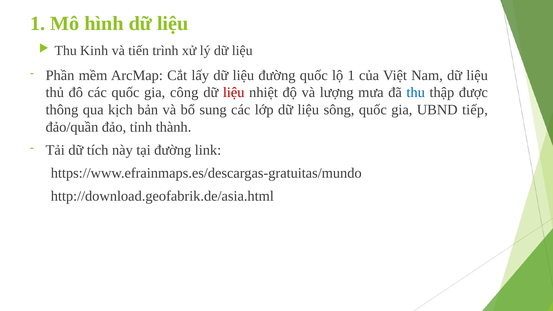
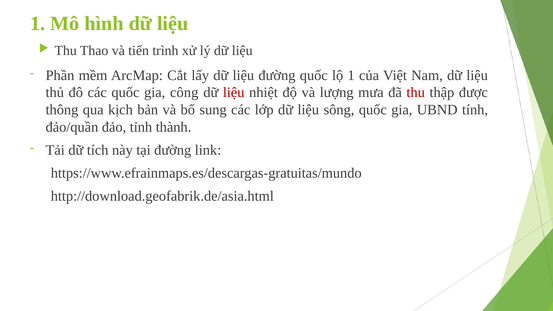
Kinh: Kinh -> Thao (94, 51)
thu colour: blue -> red (416, 93)
tiếp: tiếp -> tính (475, 110)
